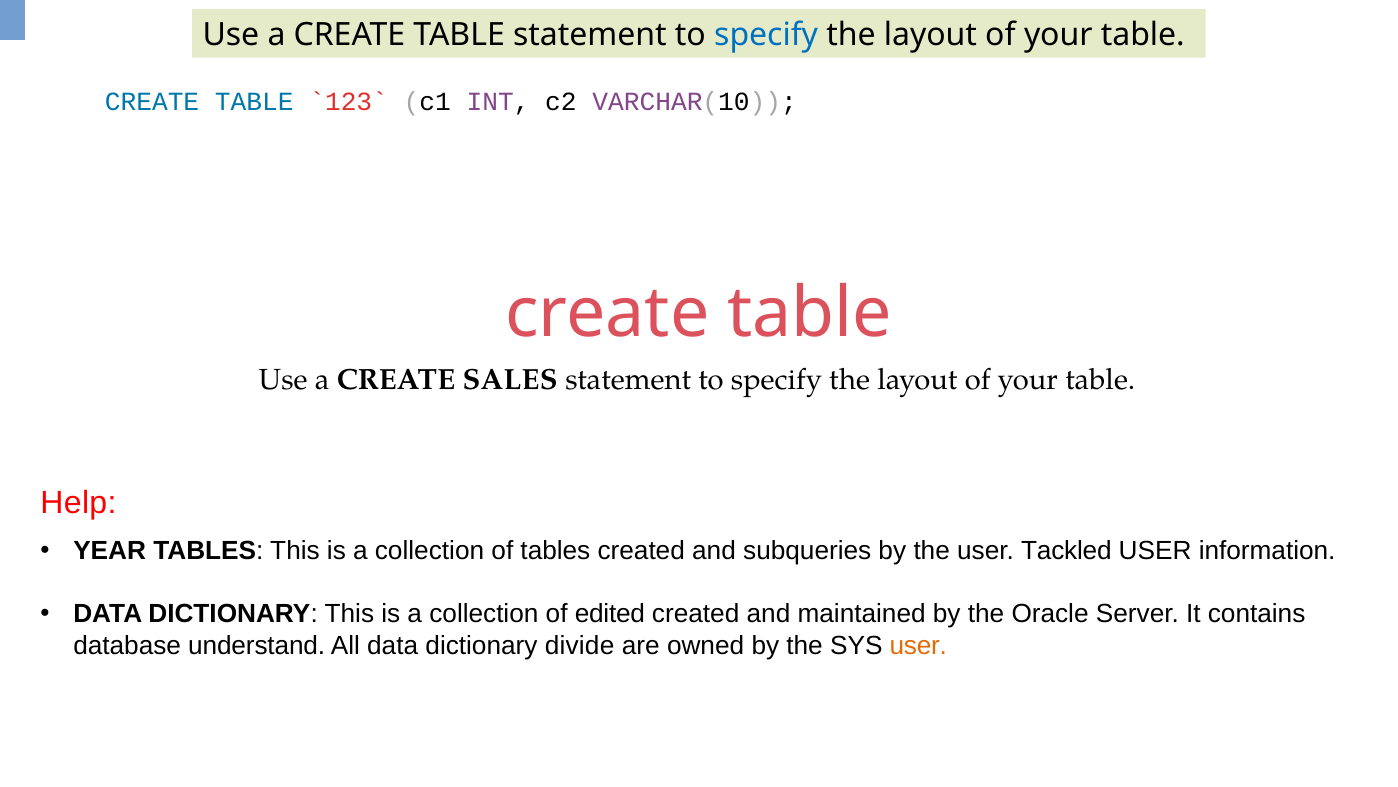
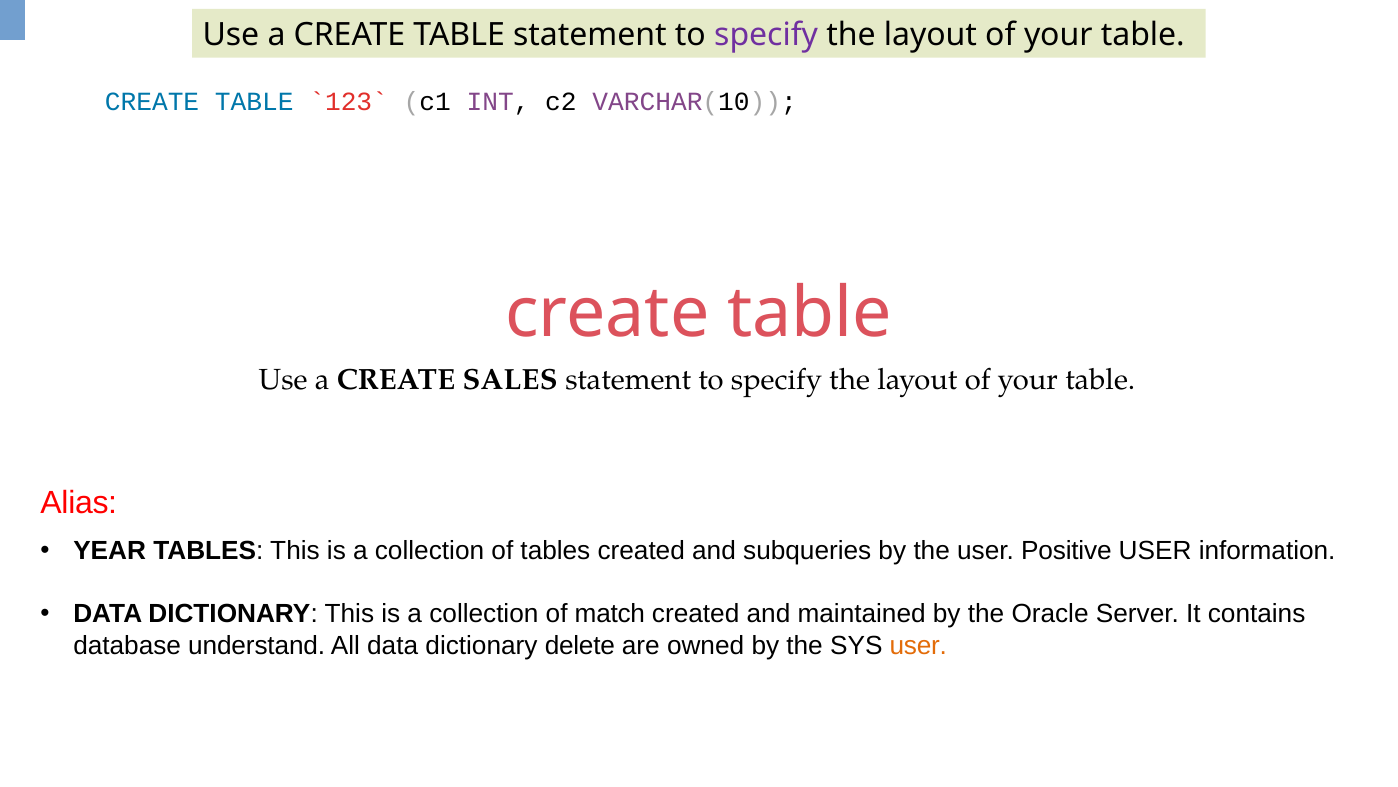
specify colour: blue -> purple (766, 35)
Help: Help -> Alias (79, 502)
Tackled: Tackled -> Positive (1066, 551)
edited: edited -> match (610, 614)
divide: divide -> delete (580, 645)
